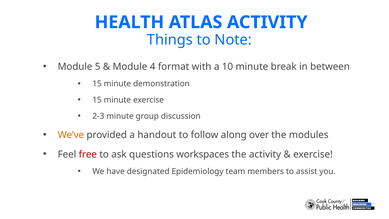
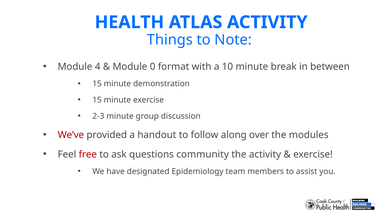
5: 5 -> 4 (98, 67)
4: 4 -> 0 (153, 67)
We’ve colour: orange -> red (71, 135)
workspaces: workspaces -> community (203, 154)
